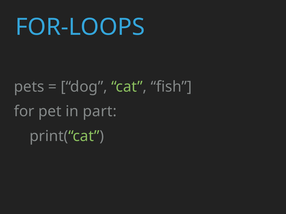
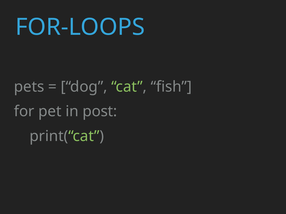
part: part -> post (100, 112)
